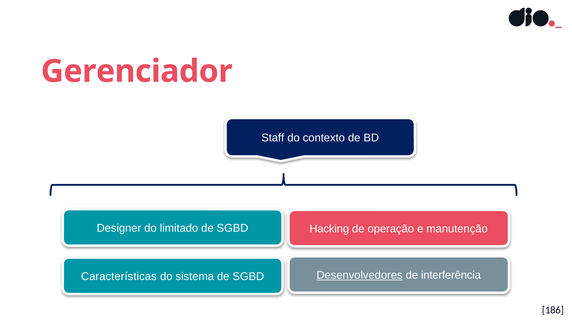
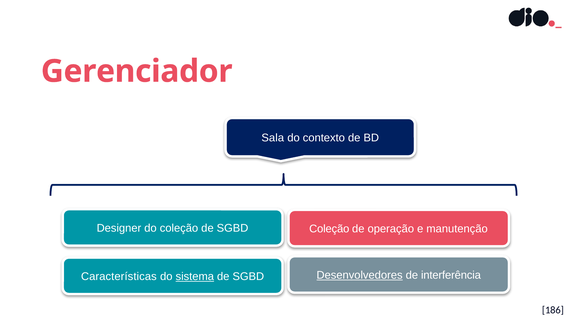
Staff: Staff -> Sala (273, 138)
do limitado: limitado -> coleção (179, 228)
Hacking: Hacking -> Coleção (329, 229)
sistema underline: none -> present (195, 276)
